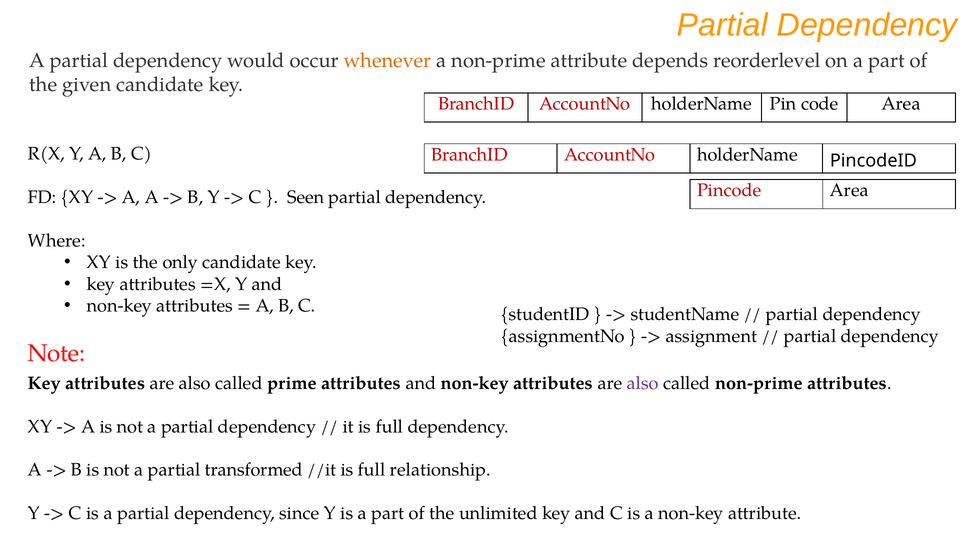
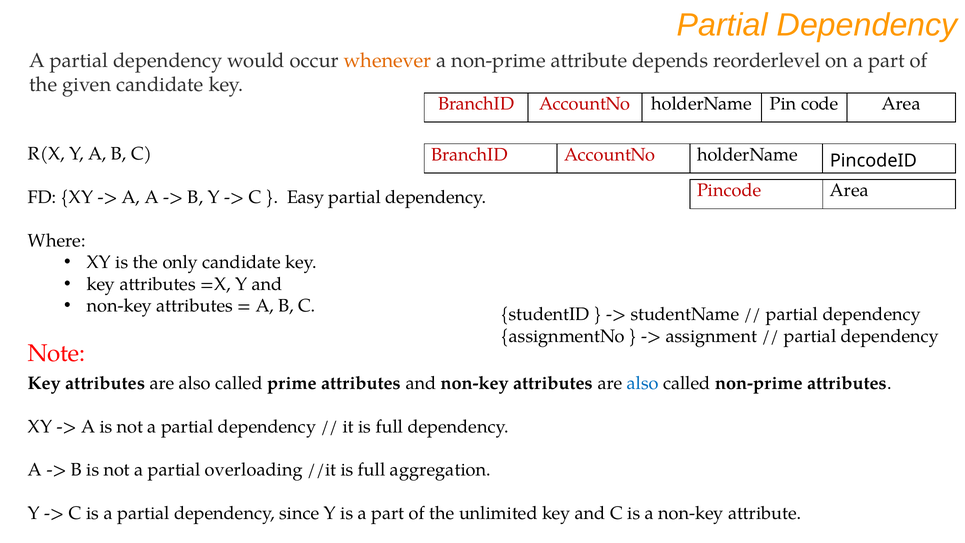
Seen: Seen -> Easy (306, 197)
also colour: purple -> blue (643, 383)
transformed: transformed -> overloading (254, 470)
relationship: relationship -> aggregation (440, 470)
